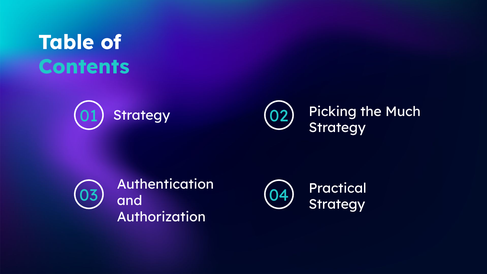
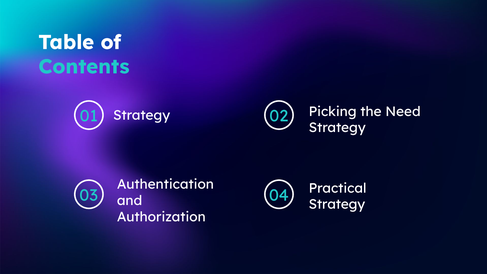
Much: Much -> Need (403, 112)
